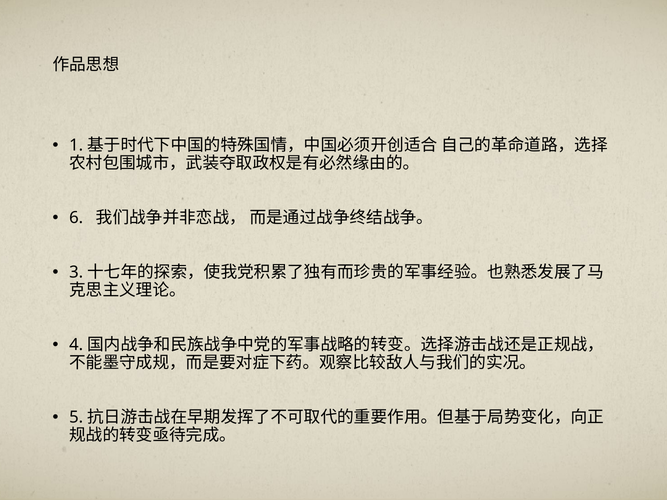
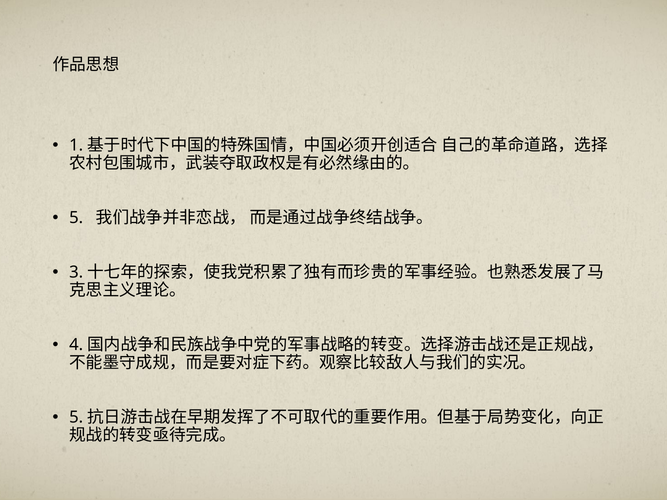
6: 6 -> 5 (76, 218)
